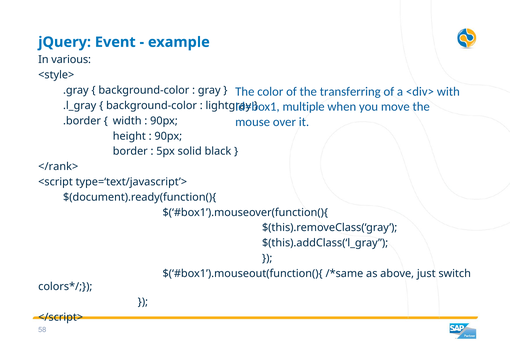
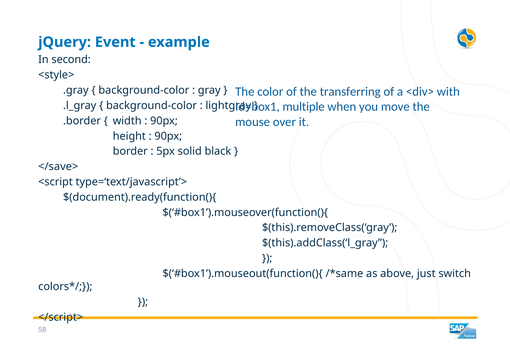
various: various -> second (71, 60)
</rank>: </rank> -> </save> (58, 167)
